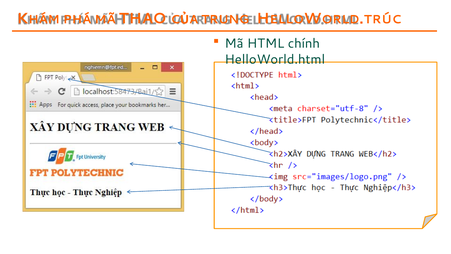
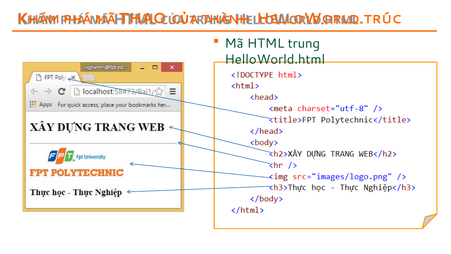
TRUNG: TRUNG -> THÀNH (225, 20)
chính: chính -> trung (304, 44)
